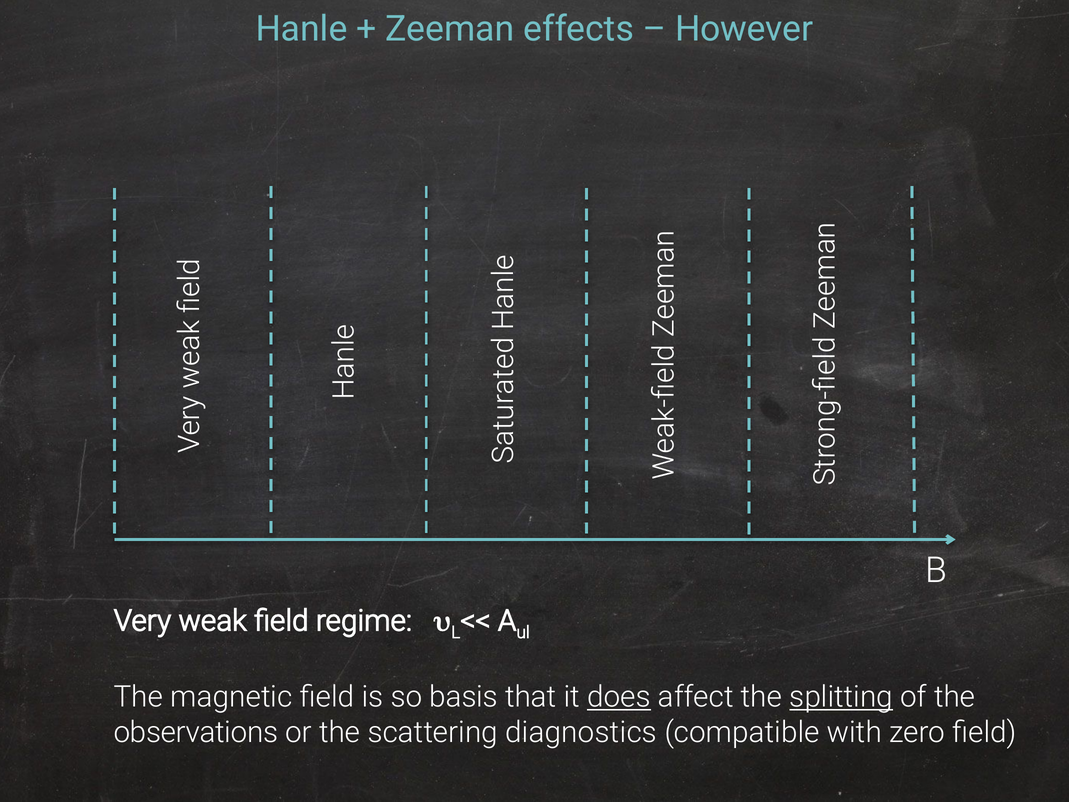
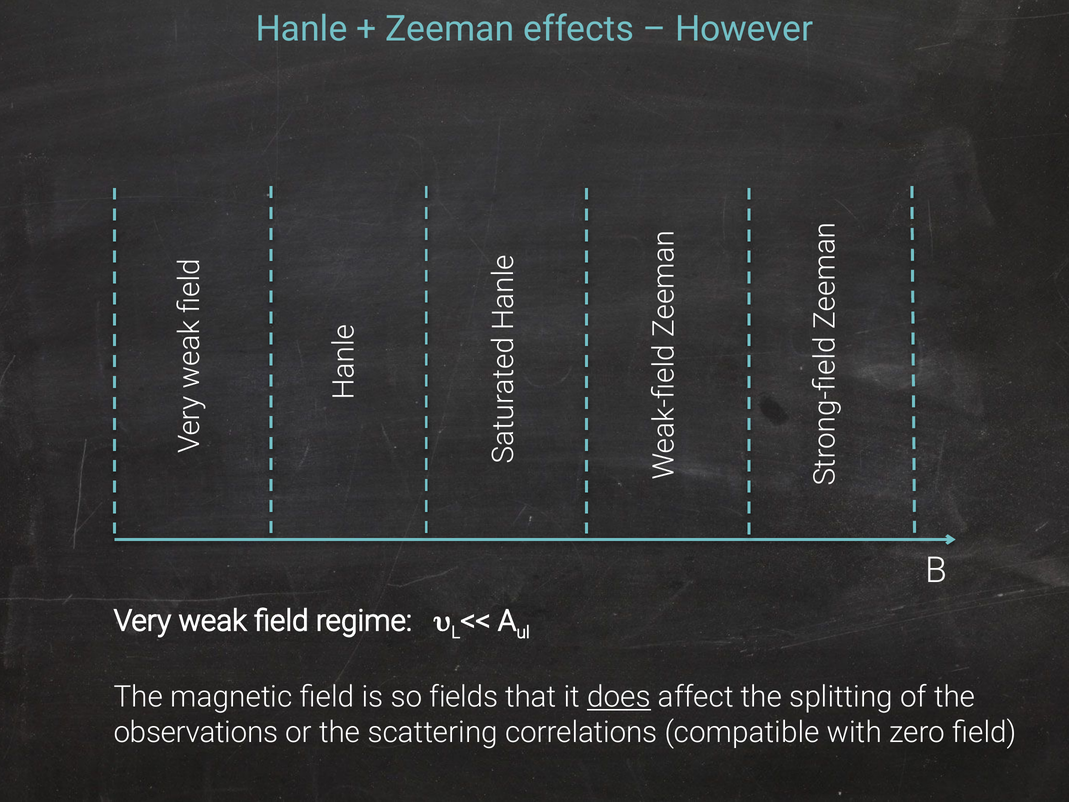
basis: basis -> fields (464, 697)
splitting underline: present -> none (841, 697)
diagnostics: diagnostics -> correlations (581, 732)
